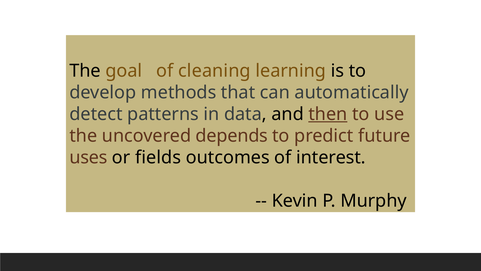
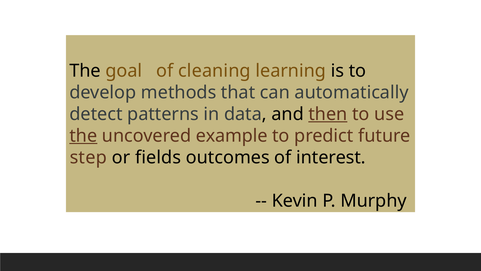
the underline: none -> present (83, 136)
depends: depends -> example (232, 136)
uses: uses -> step (88, 157)
